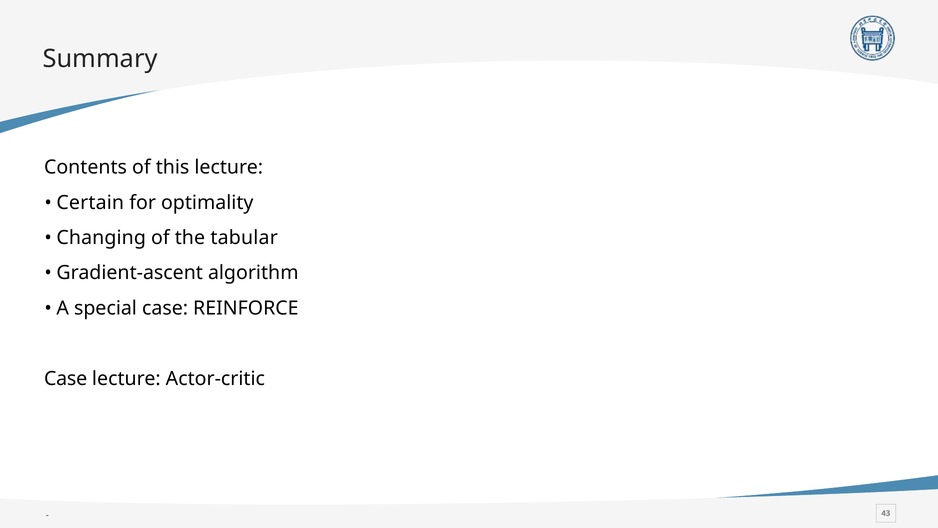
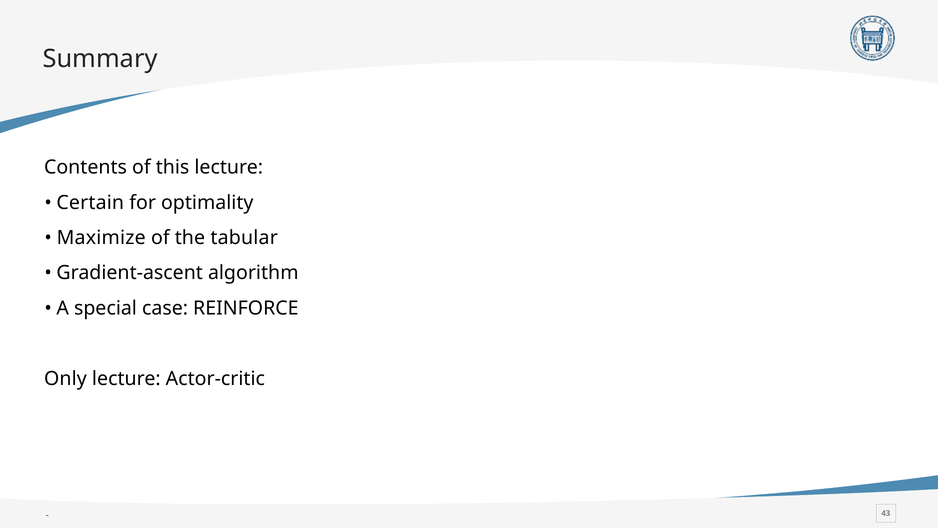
Changing: Changing -> Maximize (101, 238)
Case: Case -> Only (65, 378)
